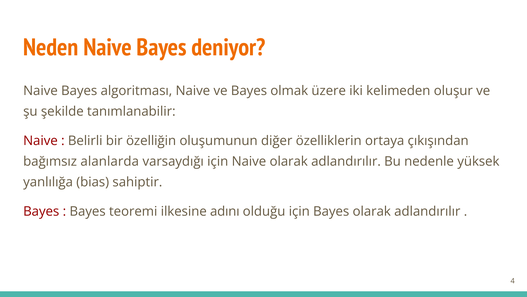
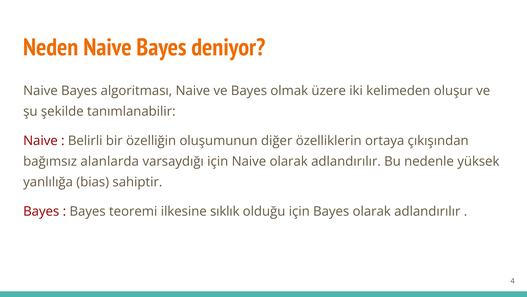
adını: adını -> sıklık (225, 211)
